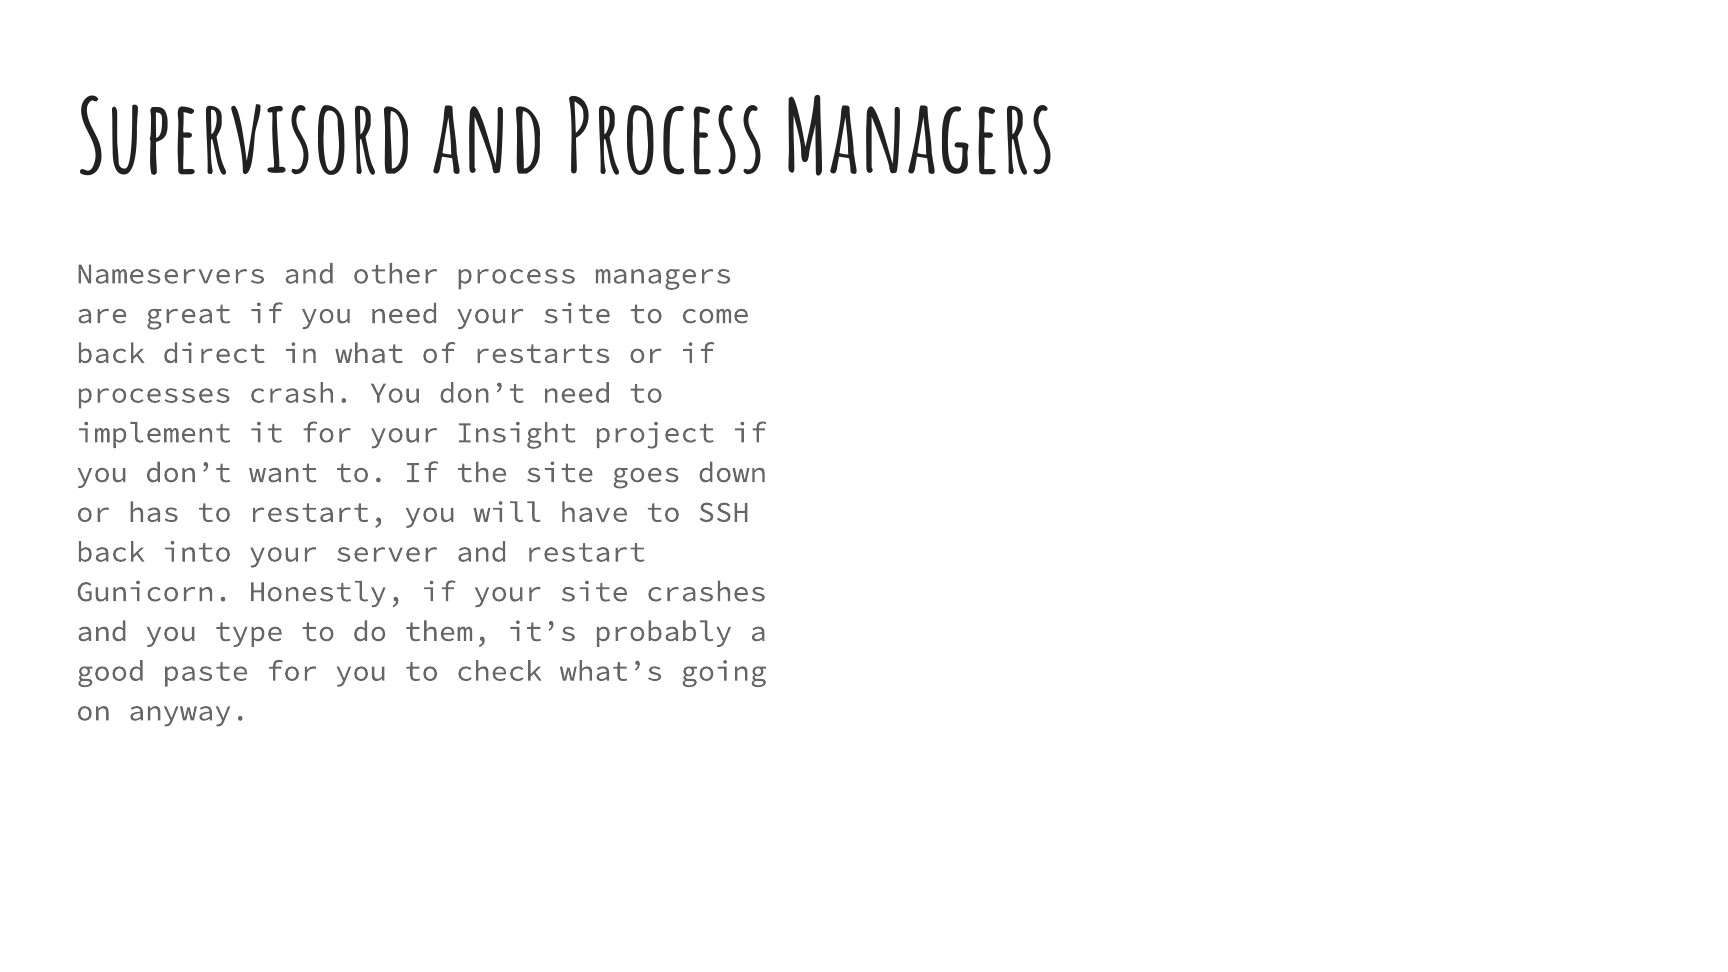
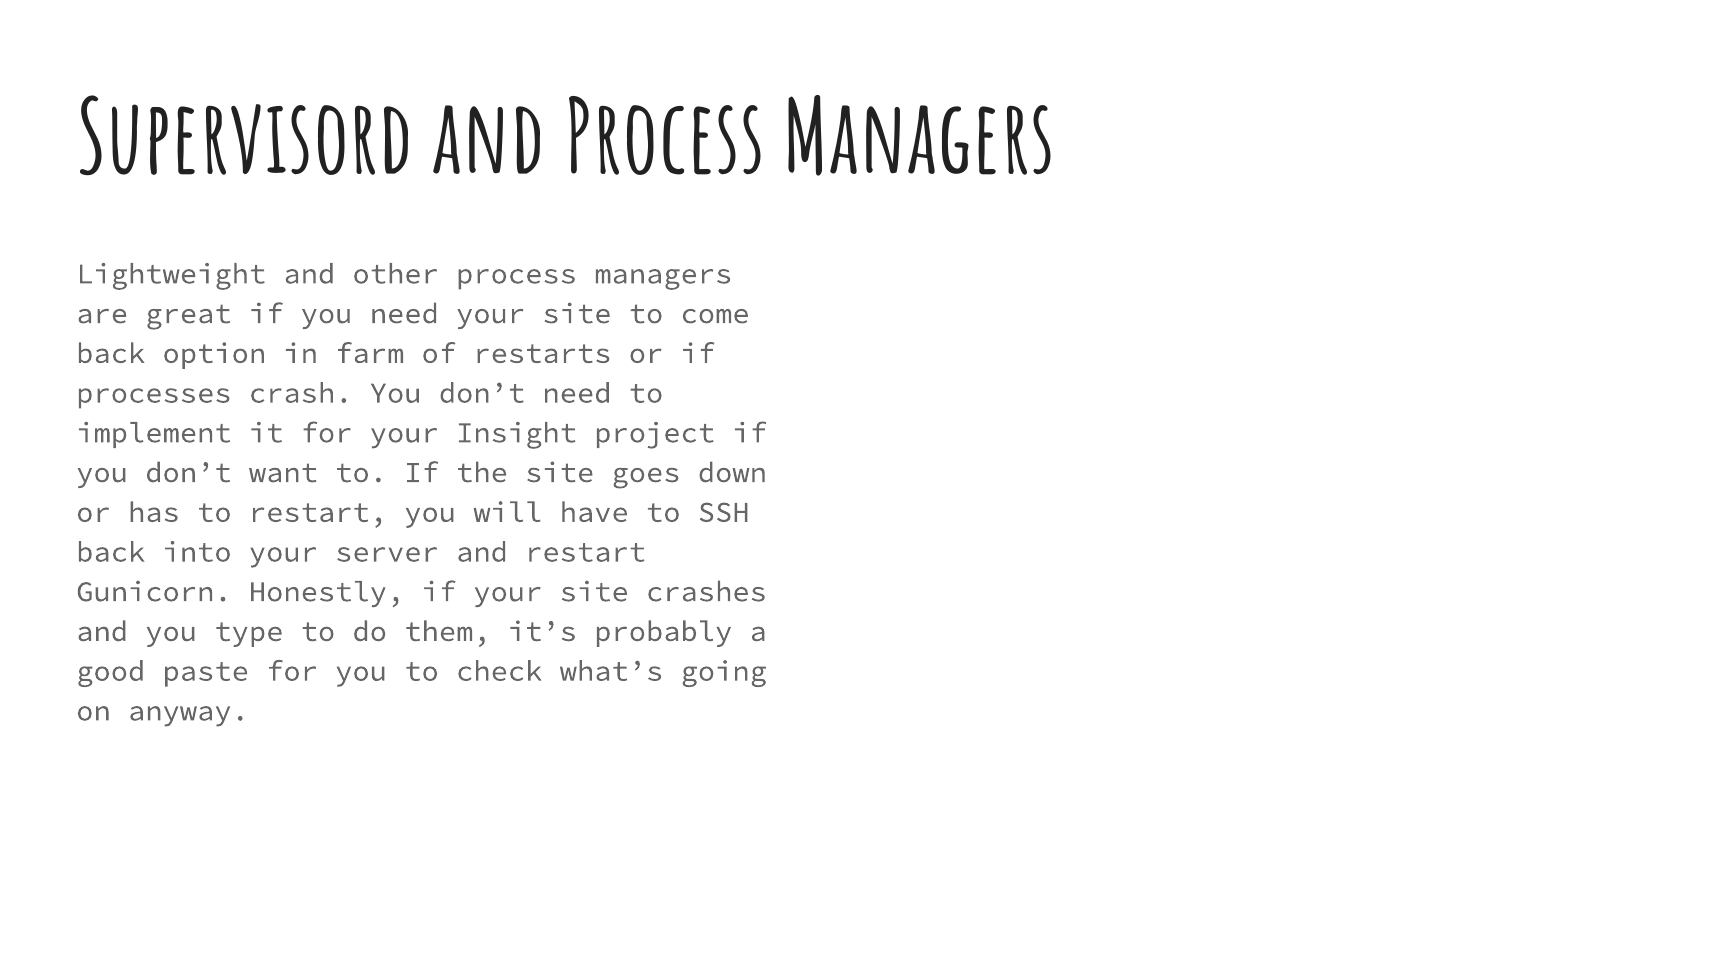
Nameservers: Nameservers -> Lightweight (171, 274)
direct: direct -> option (214, 353)
what: what -> farm (370, 353)
